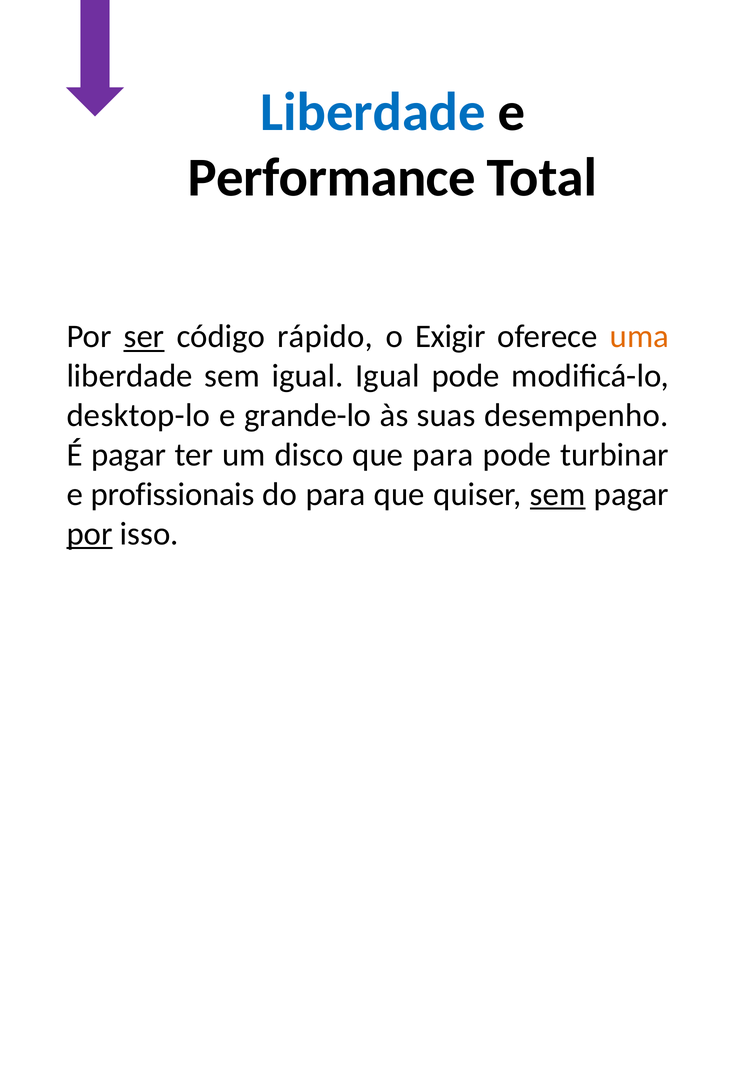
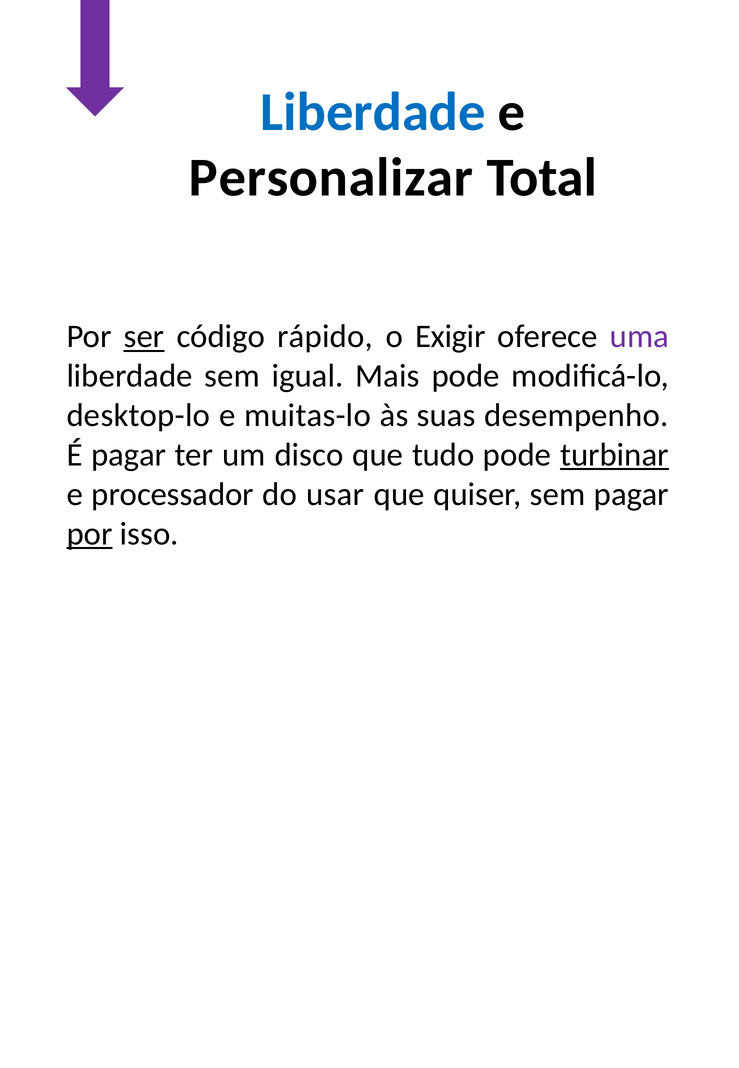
Performance: Performance -> Personalizar (331, 178)
uma colour: orange -> purple (639, 336)
igual Igual: Igual -> Mais (387, 376)
grande-lo: grande-lo -> muitas-lo (308, 415)
que para: para -> tudo (443, 455)
turbinar underline: none -> present (614, 455)
profissionais: profissionais -> processador (173, 494)
do para: para -> usar (335, 494)
sem underline: present -> none (558, 494)
